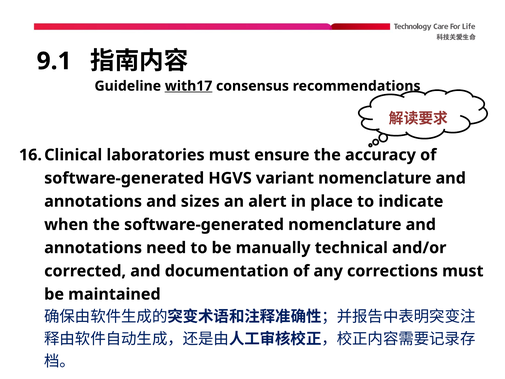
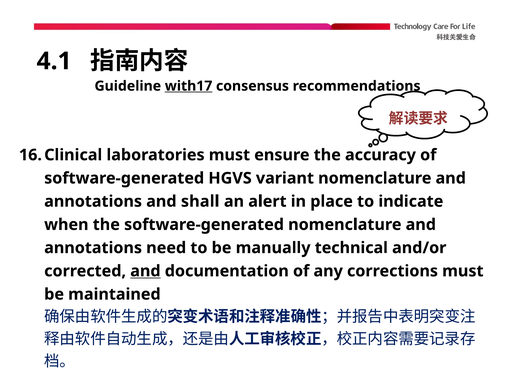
9.1: 9.1 -> 4.1 (54, 61)
sizes: sizes -> shall (200, 201)
and underline: none -> present (145, 271)
